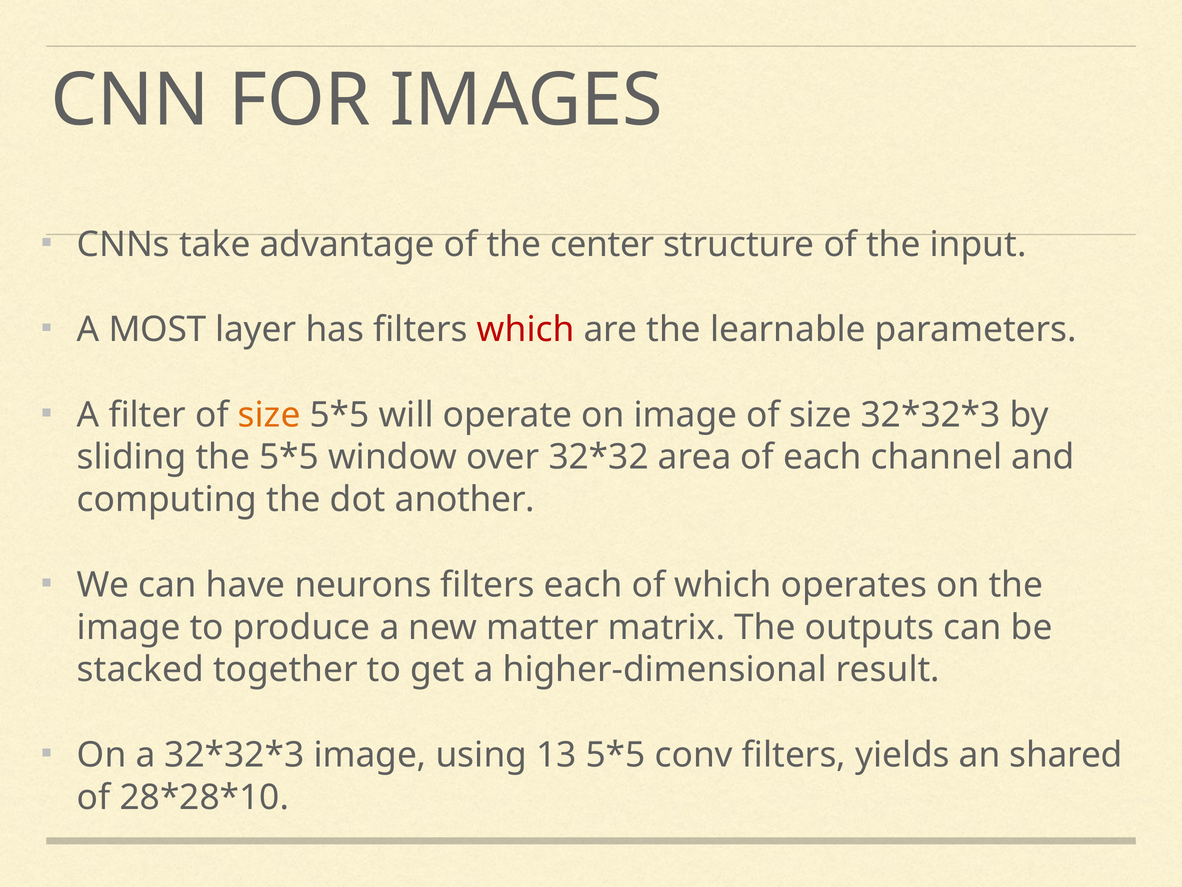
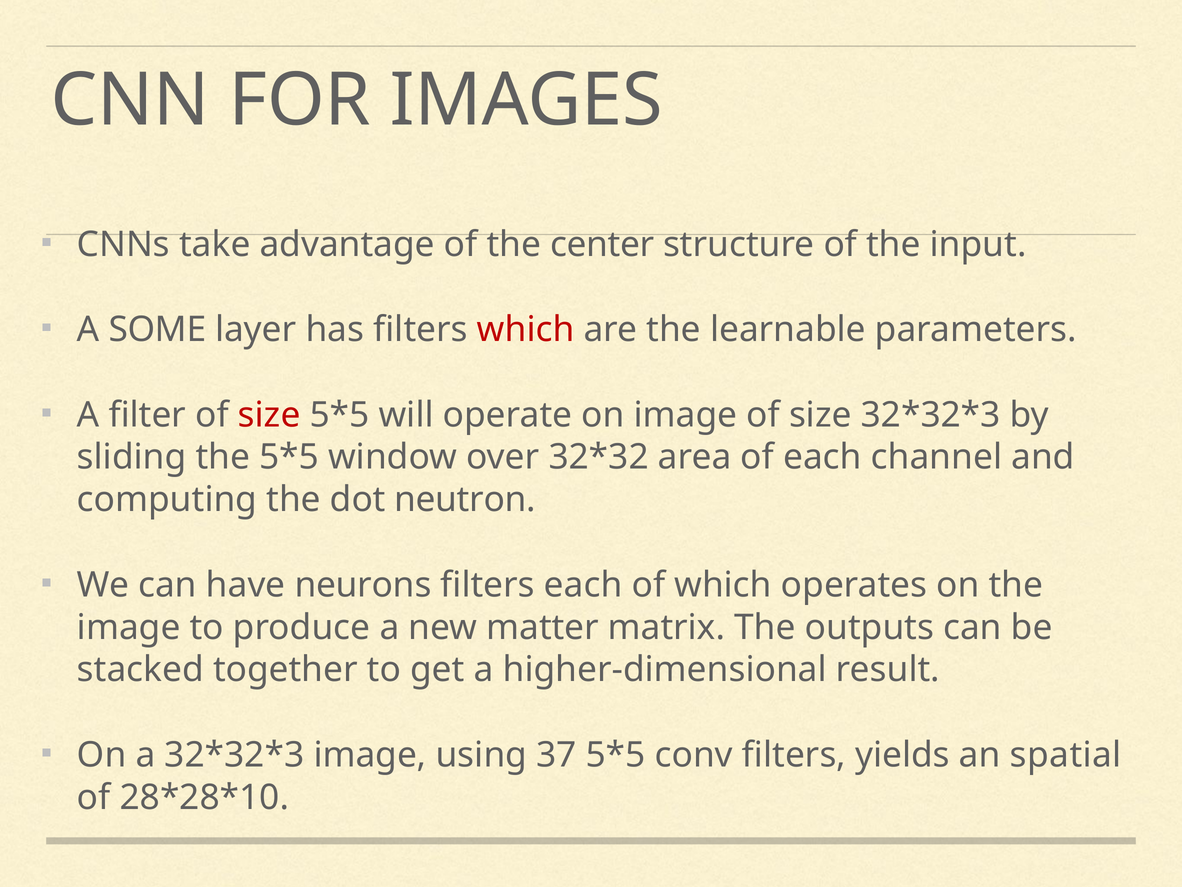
MOST: MOST -> SOME (157, 330)
size colour: orange -> red (269, 415)
another: another -> neutron (465, 499)
13: 13 -> 37 (556, 754)
shared: shared -> spatial (1066, 754)
